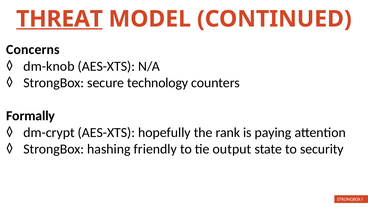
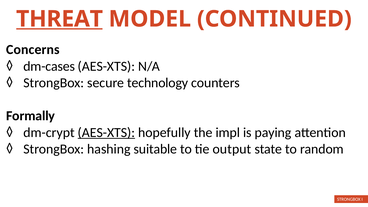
dm-knob: dm-knob -> dm-cases (49, 66)
AES-XTS underline: none -> present (106, 132)
rank: rank -> impl (228, 132)
friendly: friendly -> suitable (155, 149)
security: security -> random (322, 149)
